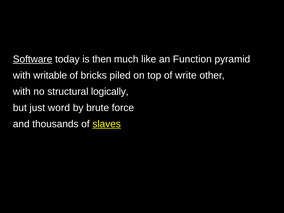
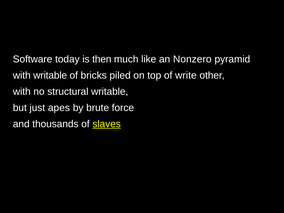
Software underline: present -> none (33, 59)
Function: Function -> Nonzero (192, 59)
structural logically: logically -> writable (110, 92)
word: word -> apes (59, 108)
